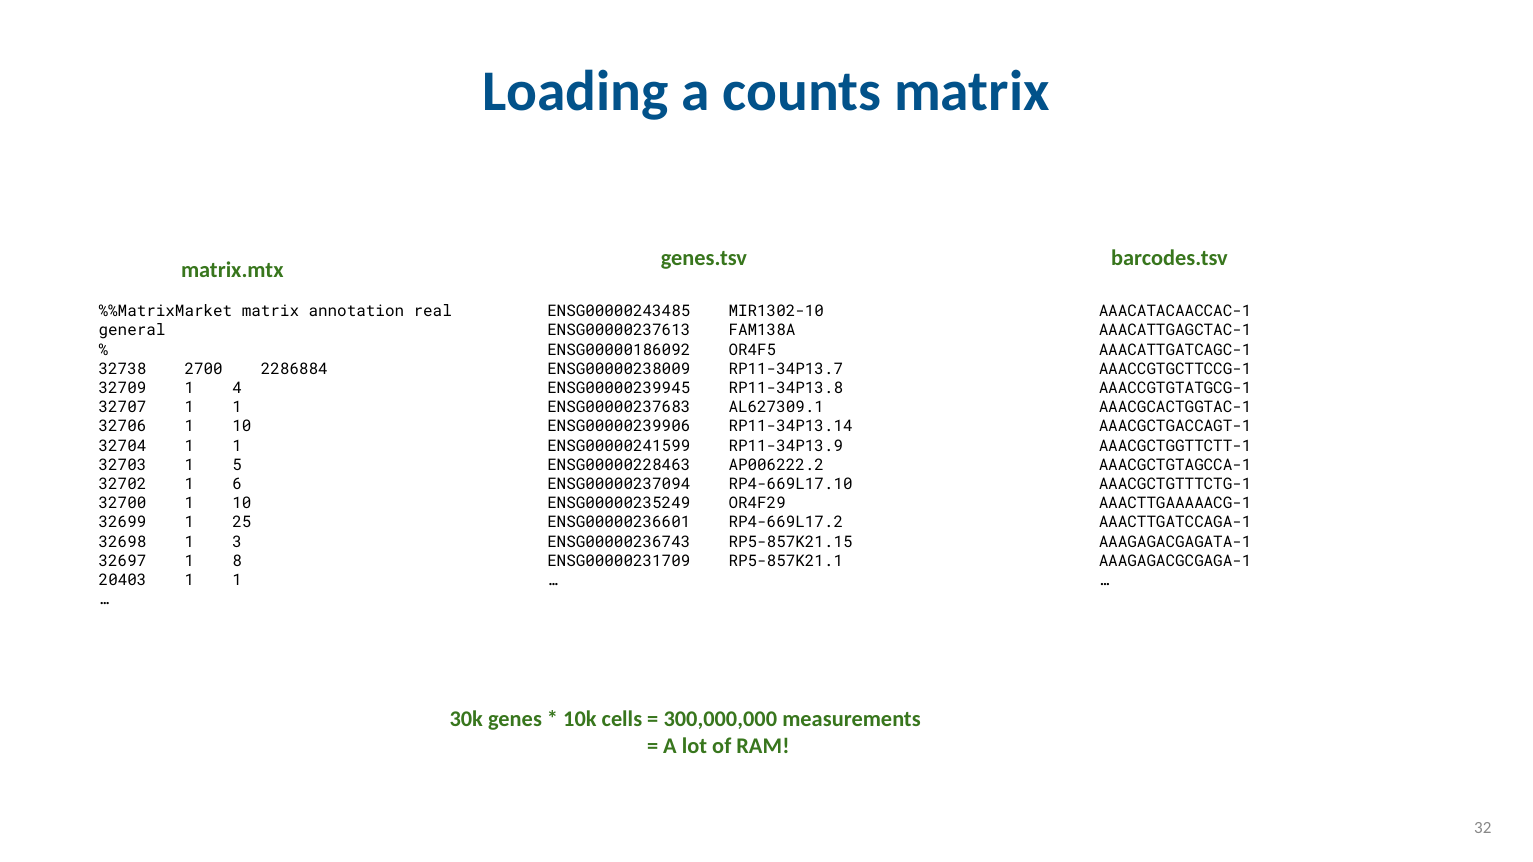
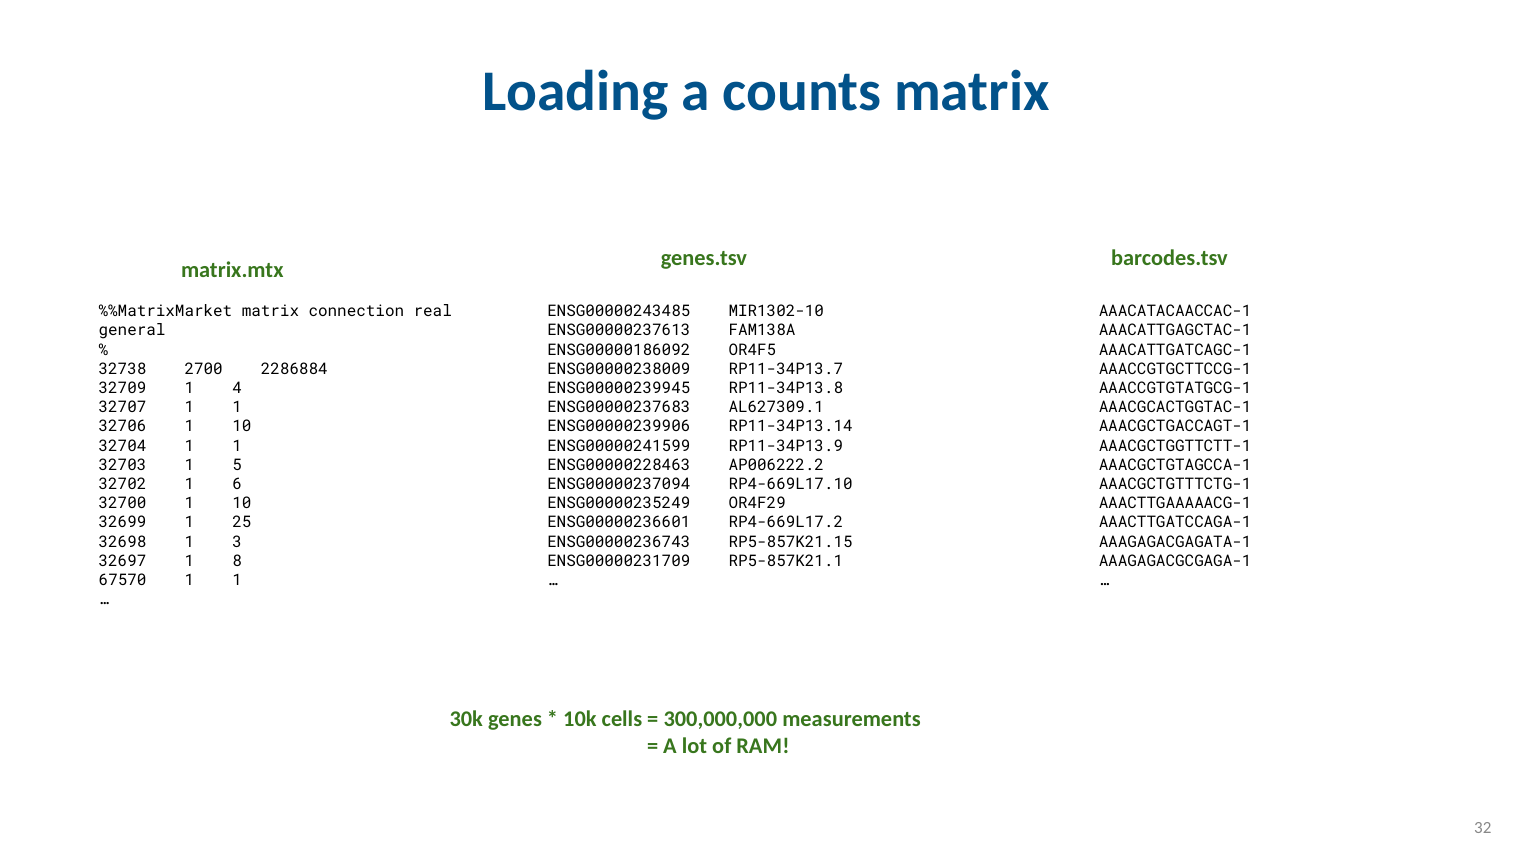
annotation: annotation -> connection (356, 312)
20403: 20403 -> 67570 (123, 580)
